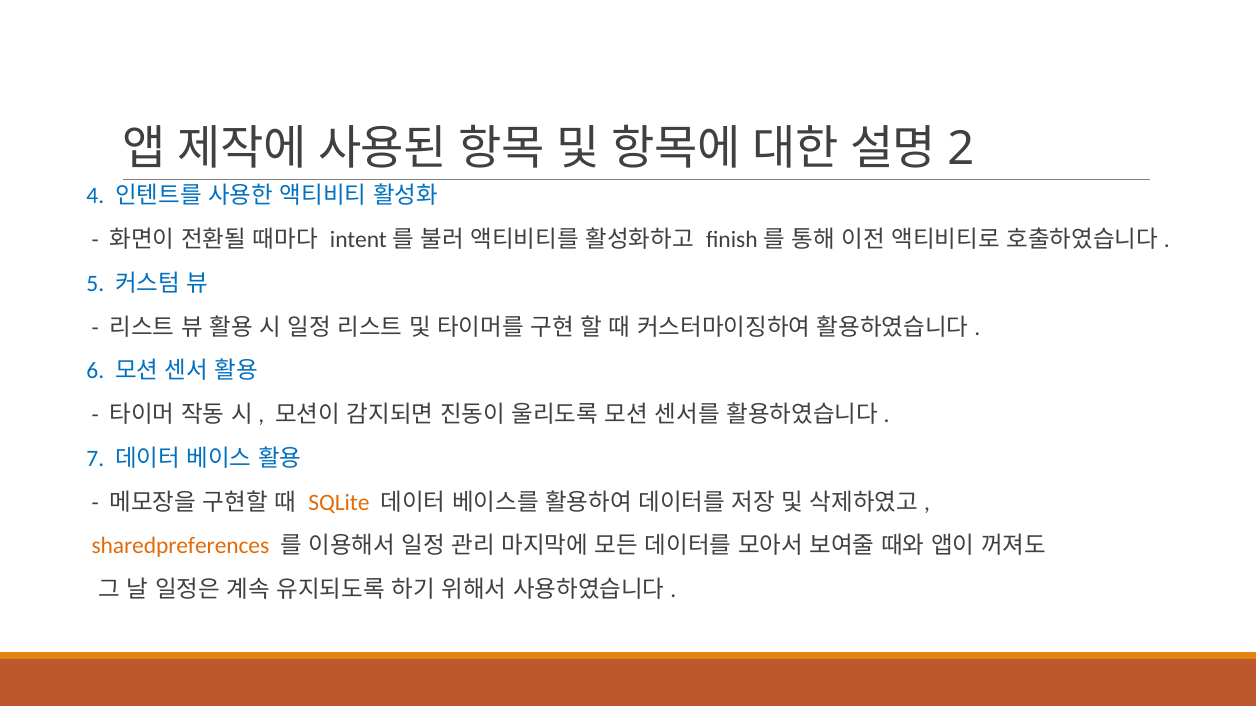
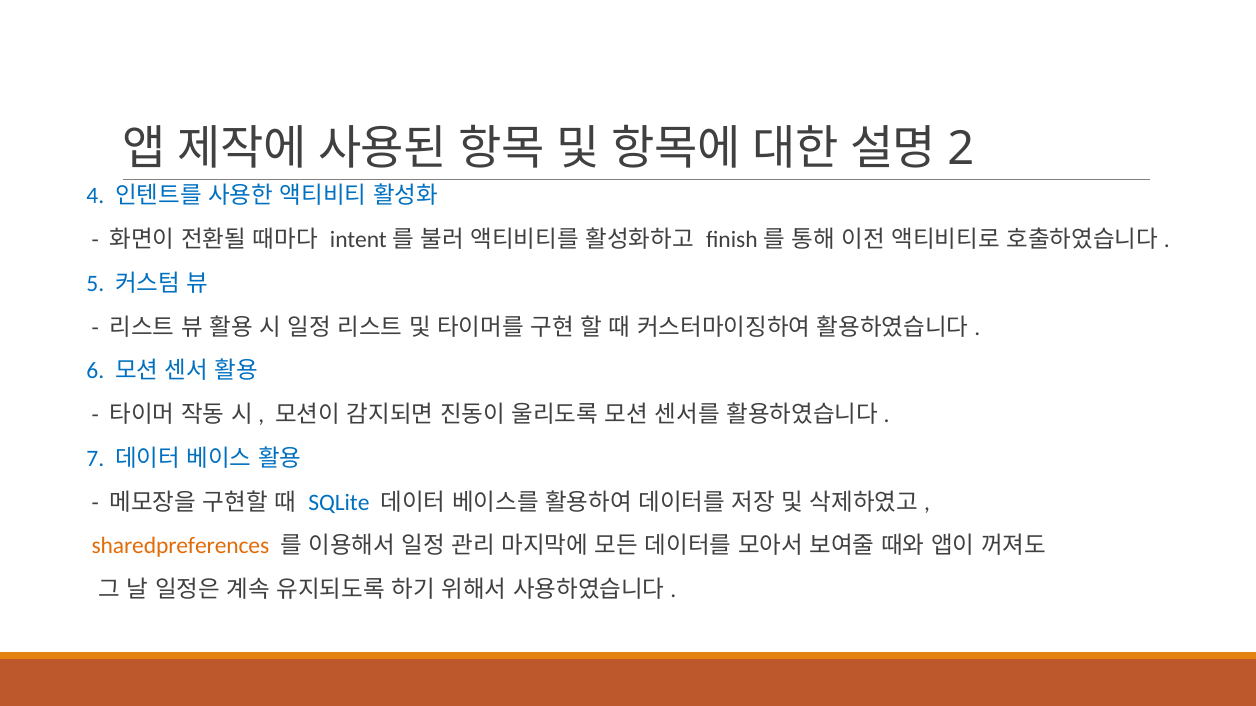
SQLite colour: orange -> blue (339, 503)
